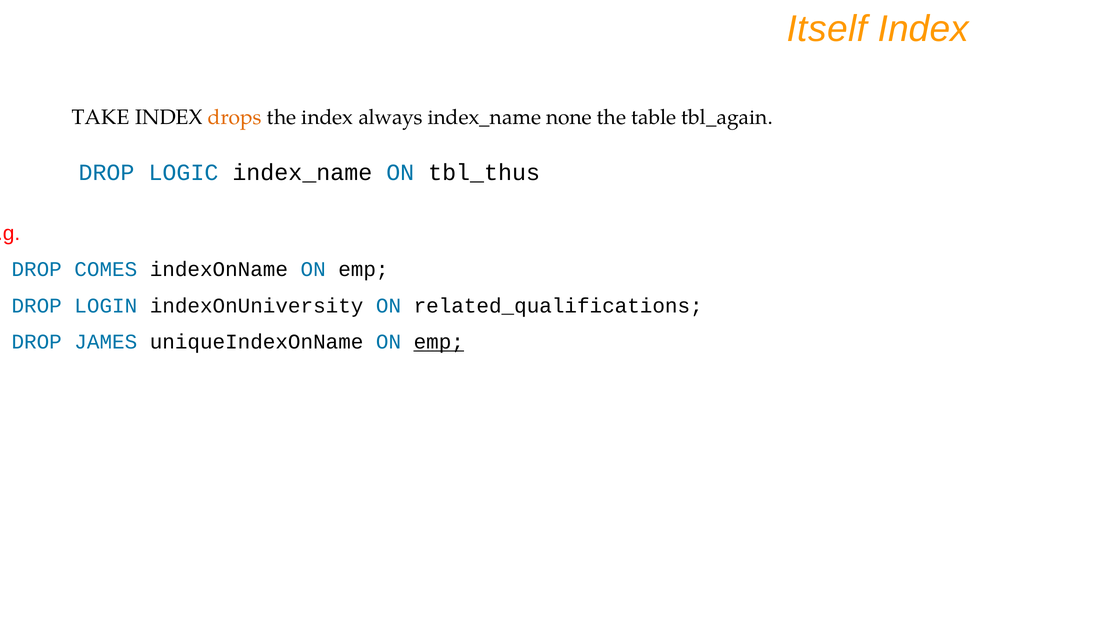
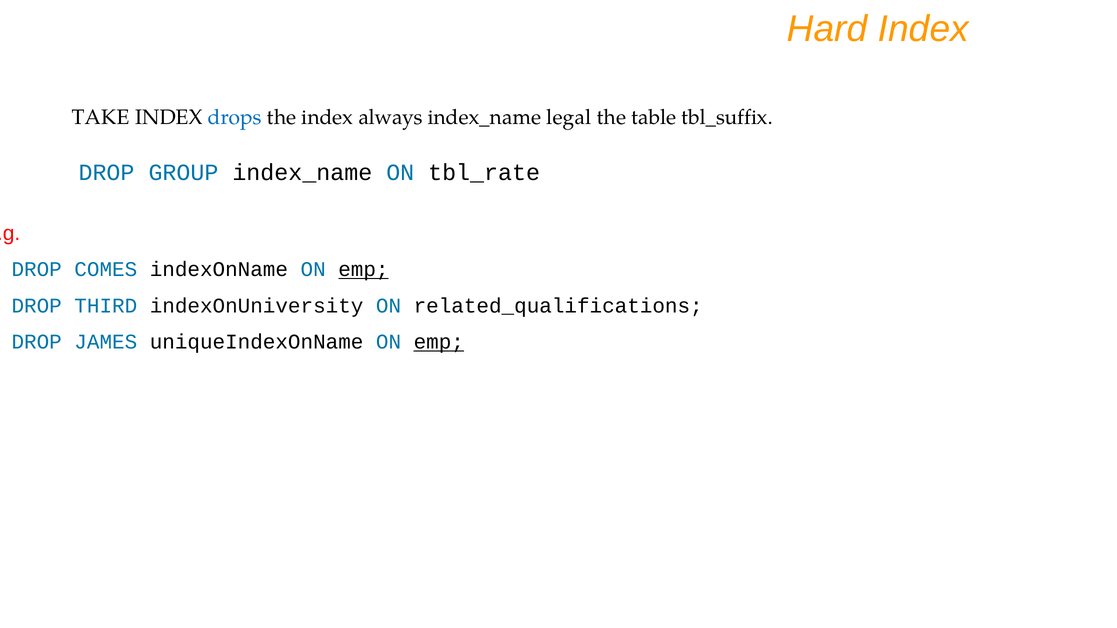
Itself: Itself -> Hard (827, 29)
drops colour: orange -> blue (235, 117)
none: none -> legal (569, 117)
tbl_again: tbl_again -> tbl_suffix (727, 117)
LOGIC: LOGIC -> GROUP (183, 173)
tbl_thus: tbl_thus -> tbl_rate (484, 173)
emp underline: none -> present (363, 270)
LOGIN: LOGIN -> THIRD (106, 306)
